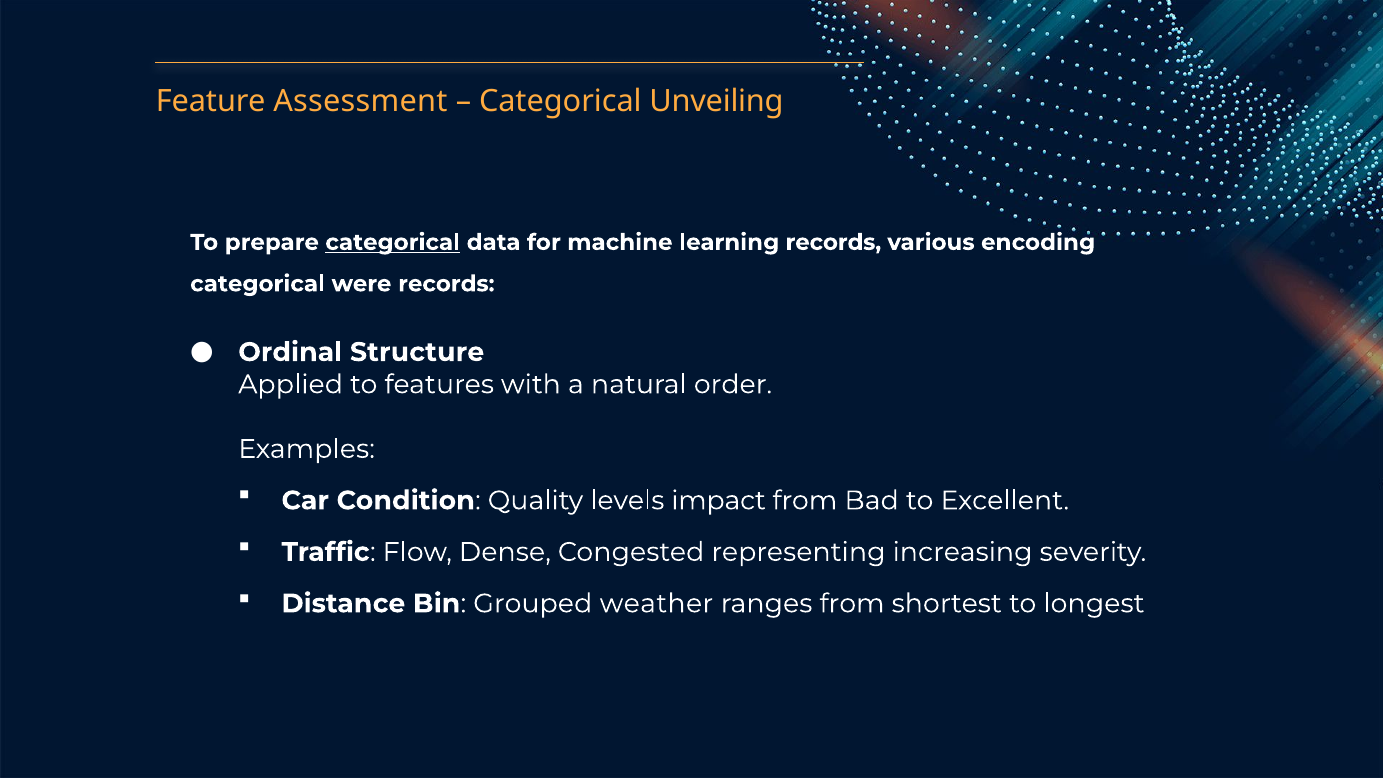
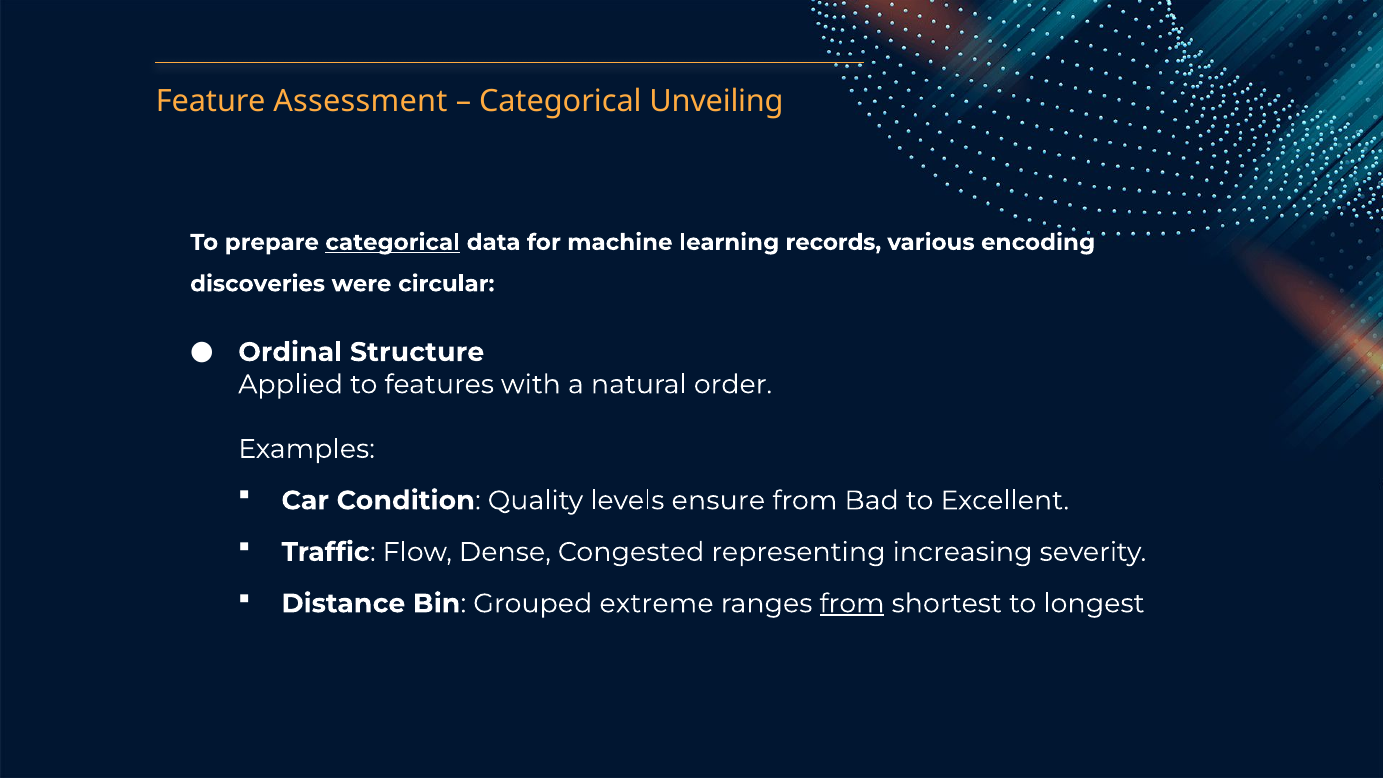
categorical: categorical -> discoveries (258, 284)
were records: records -> circular (446, 284)
impact: impact -> ensure (718, 500)
weather: weather -> extreme (657, 604)
from underline: none -> present (852, 604)
